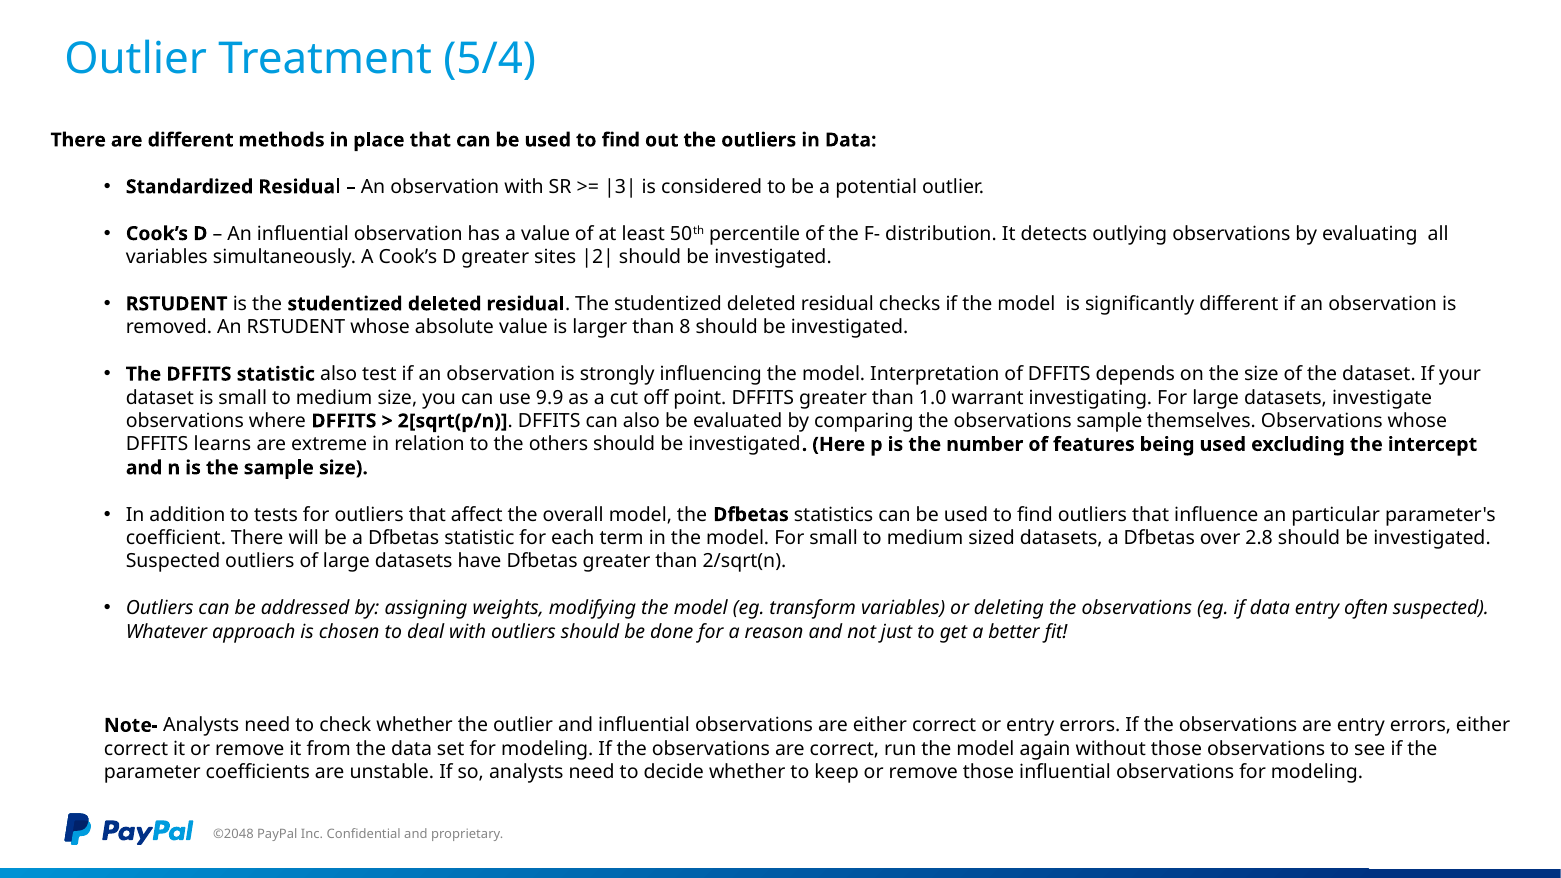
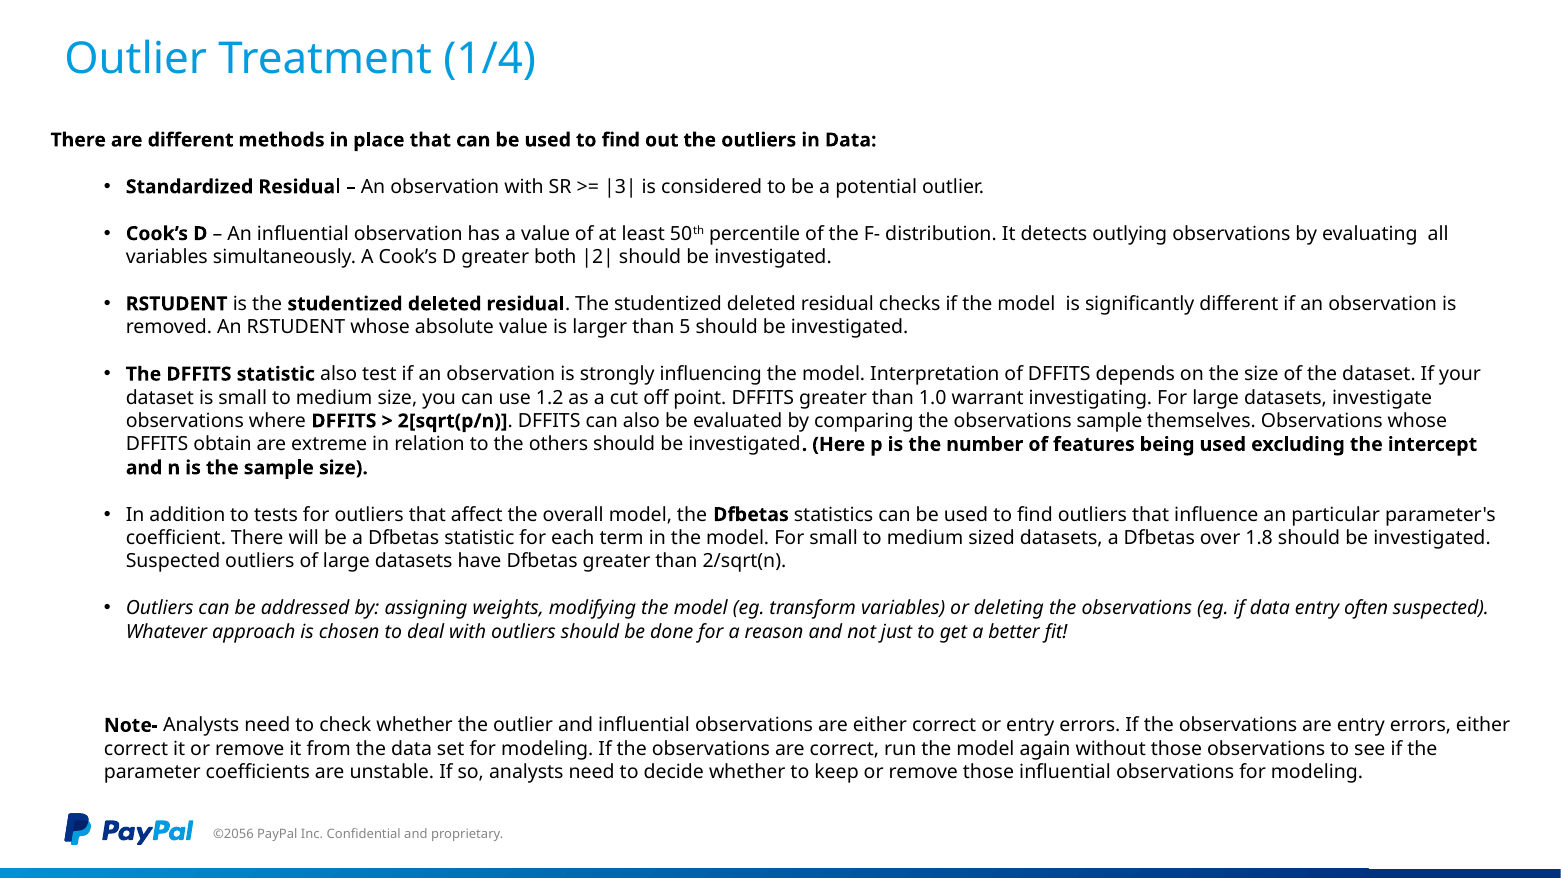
5/4: 5/4 -> 1/4 (490, 59)
sites: sites -> both (555, 257)
8: 8 -> 5 (685, 327)
9.9: 9.9 -> 1.2 (550, 398)
learns: learns -> obtain (223, 444)
2.8: 2.8 -> 1.8 (1259, 538)
©2048: ©2048 -> ©2056 (233, 835)
